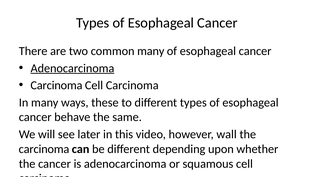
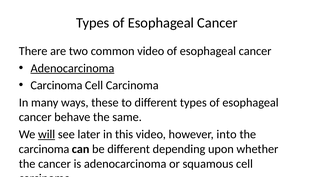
common many: many -> video (151, 51)
will underline: none -> present (47, 134)
wall: wall -> into (227, 134)
